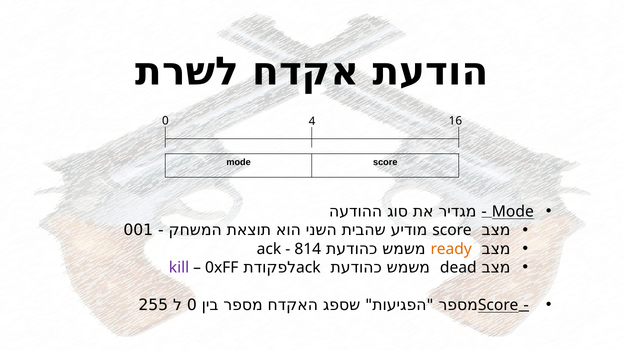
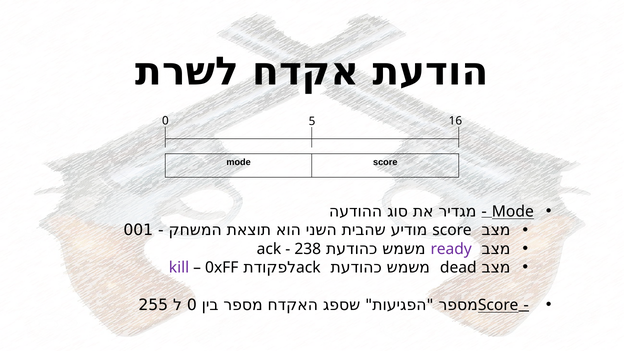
4: 4 -> 5 (312, 121)
814: 814 -> 238 (308, 249)
ready colour: orange -> purple (451, 249)
